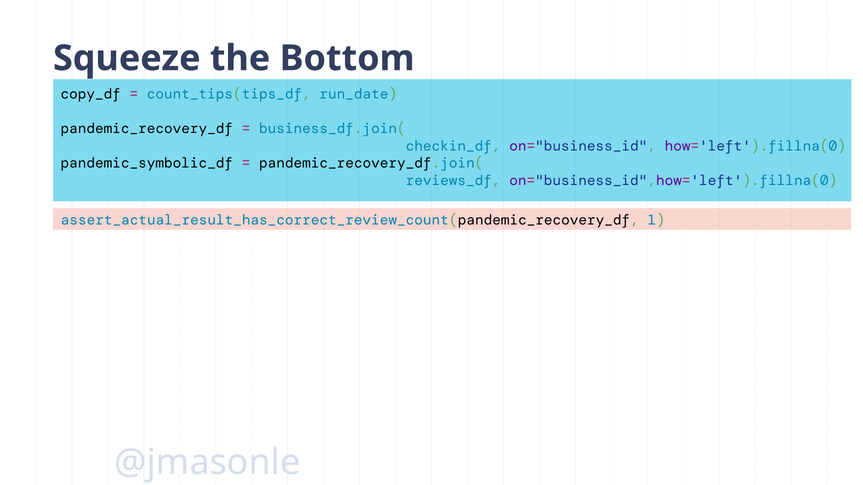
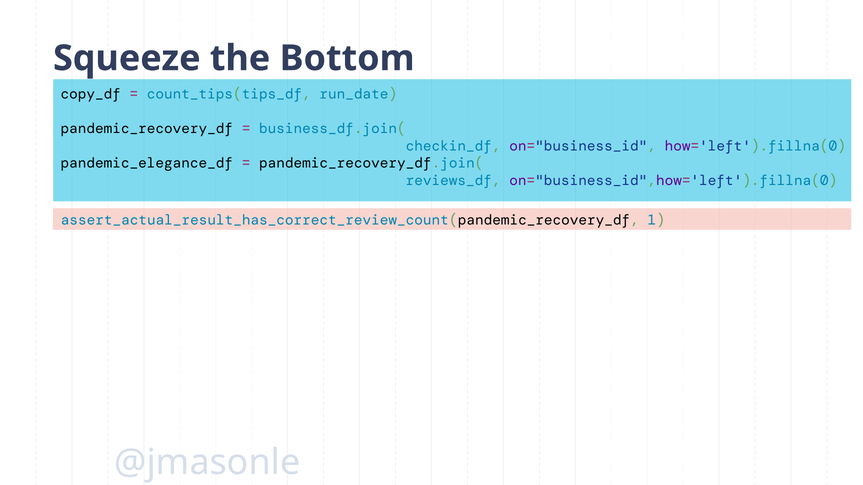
pandemic_symbolic_df: pandemic_symbolic_df -> pandemic_elegance_df (147, 163)
